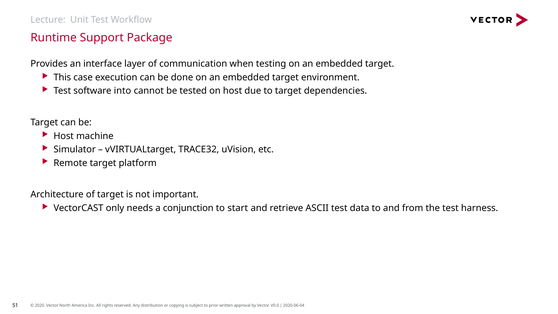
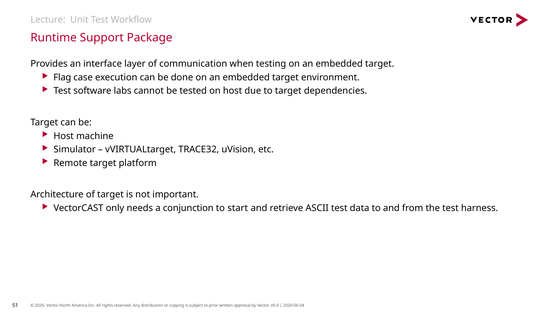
This: This -> Flag (62, 77)
into: into -> labs (123, 91)
